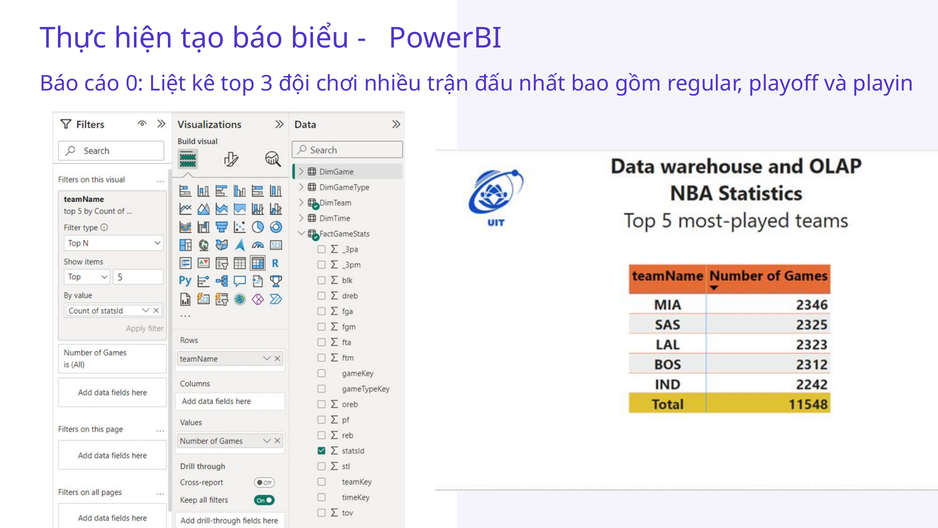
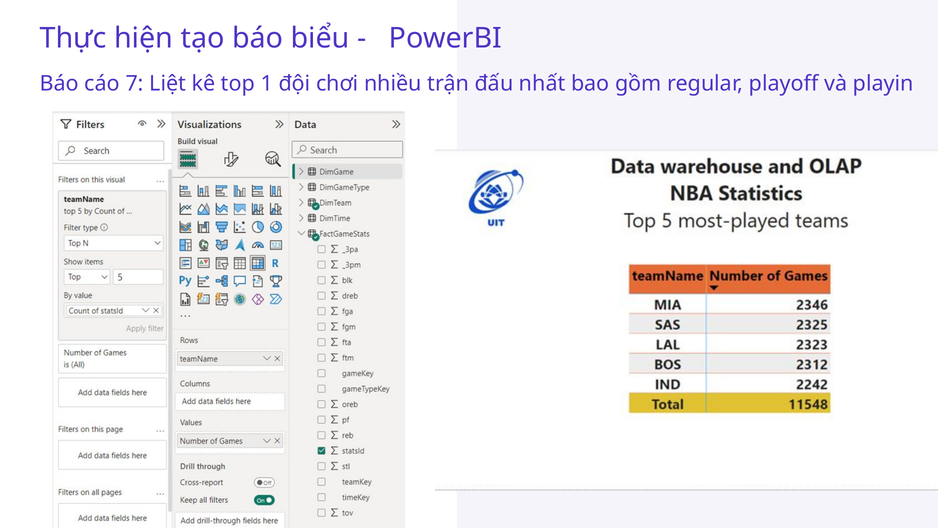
0: 0 -> 7 (135, 84)
3: 3 -> 1 (267, 84)
